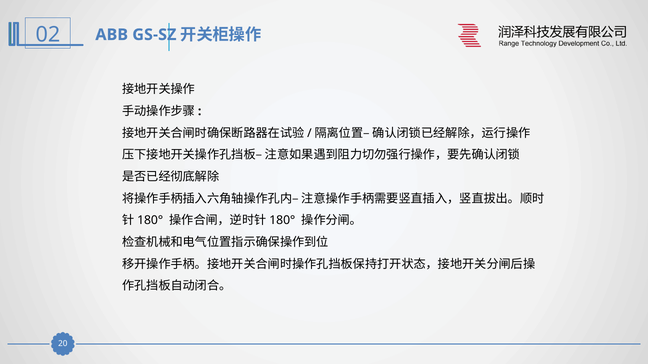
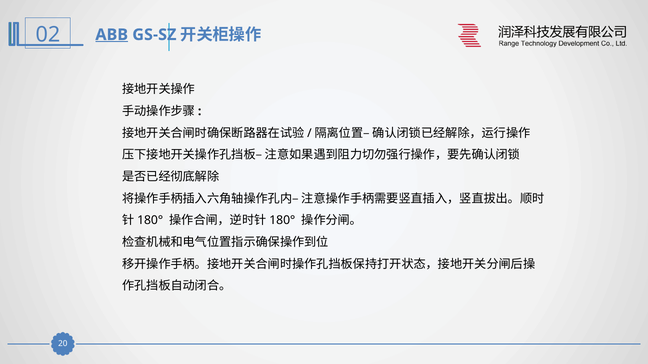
ABB underline: none -> present (112, 35)
